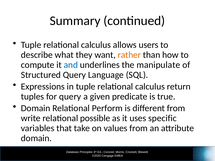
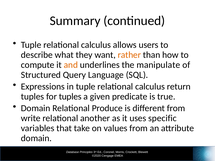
and colour: blue -> orange (71, 65)
for query: query -> tuples (70, 97)
Perform: Perform -> Produce (107, 108)
possible: possible -> another (95, 118)
